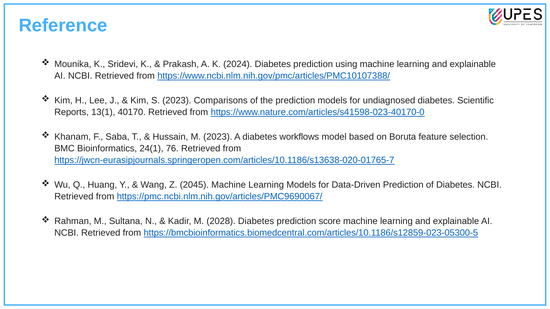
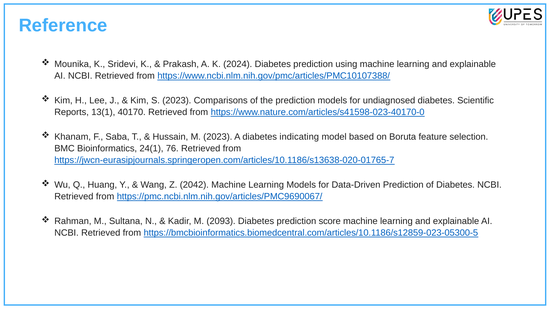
workflows: workflows -> indicating (299, 137)
2045: 2045 -> 2042 (194, 185)
2028: 2028 -> 2093 (221, 221)
